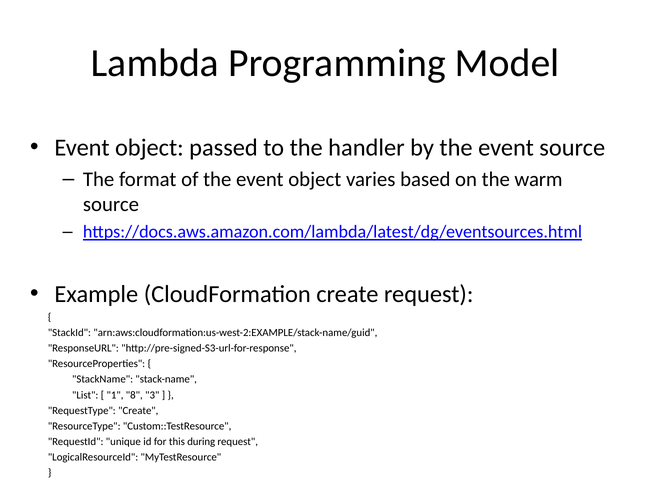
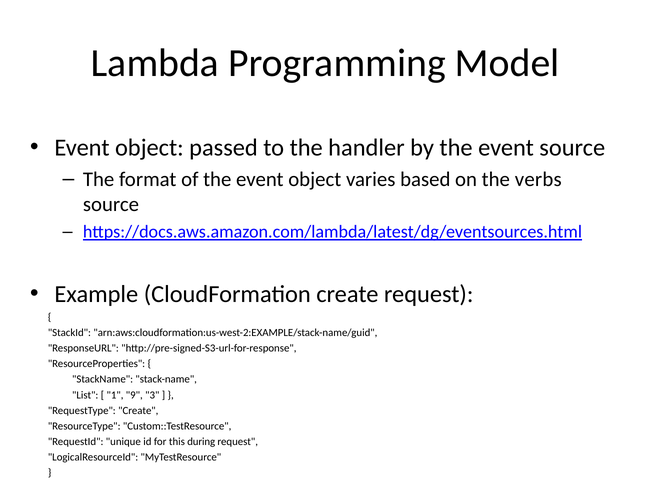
warm: warm -> verbs (538, 179)
8: 8 -> 9 (134, 394)
